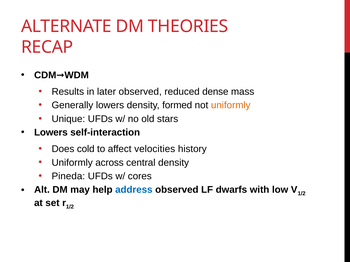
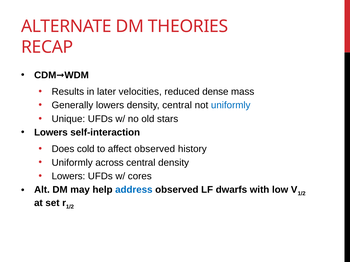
later observed: observed -> velocities (140, 92)
density formed: formed -> central (177, 105)
uniformly colour: orange -> blue (231, 105)
affect velocities: velocities -> observed (155, 149)
Pineda: Pineda -> Lowers (68, 176)
